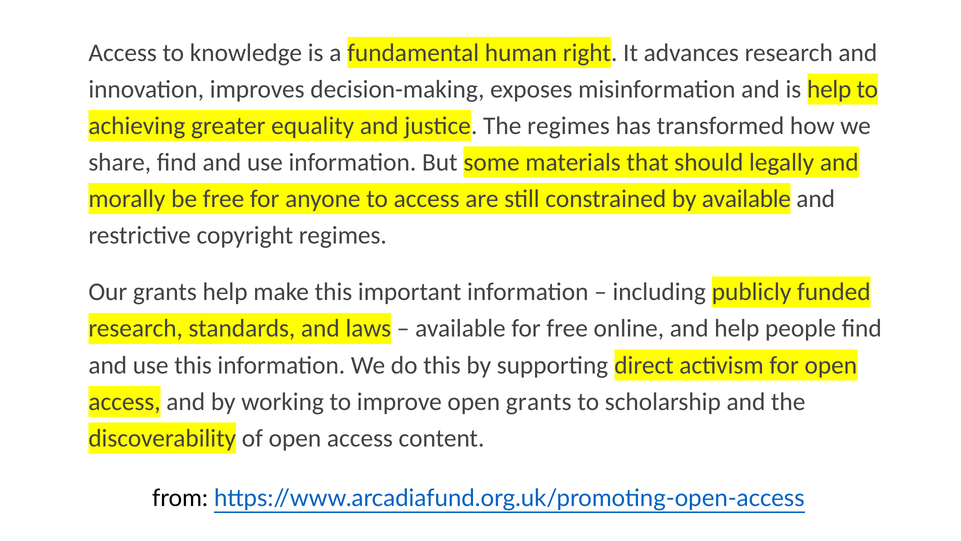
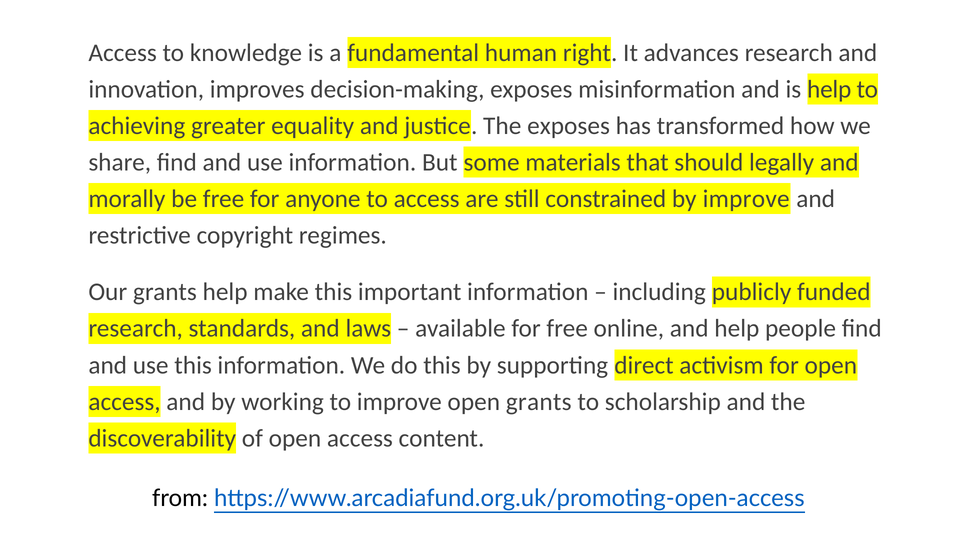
The regimes: regimes -> exposes (569, 126)
by available: available -> improve (746, 199)
